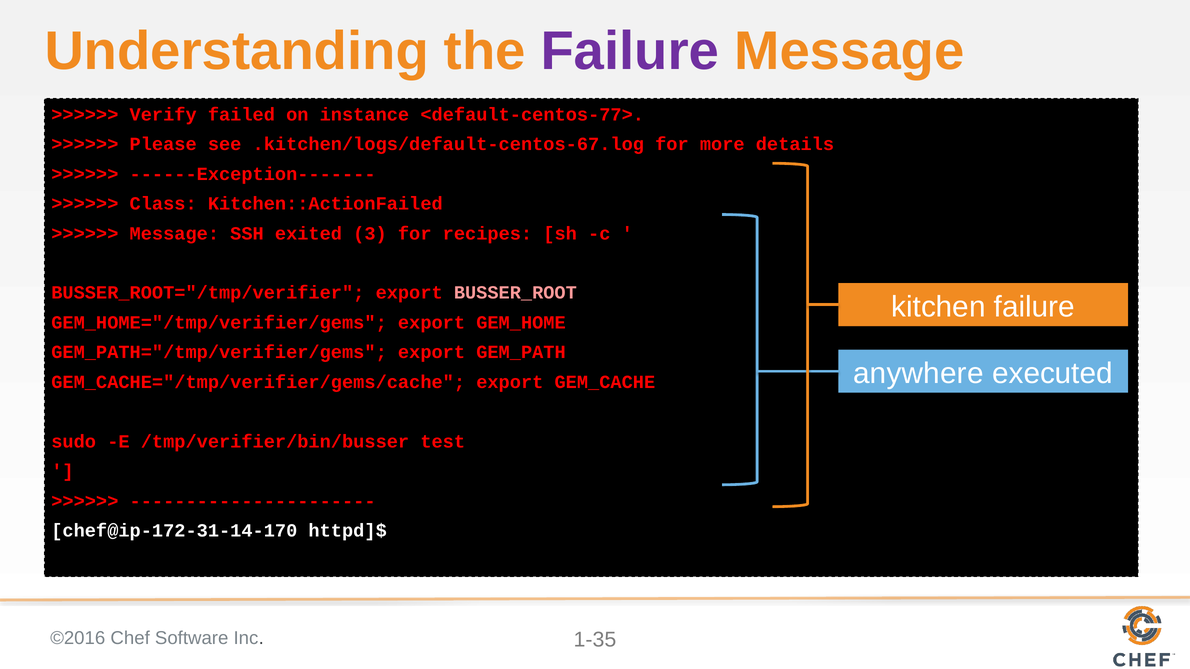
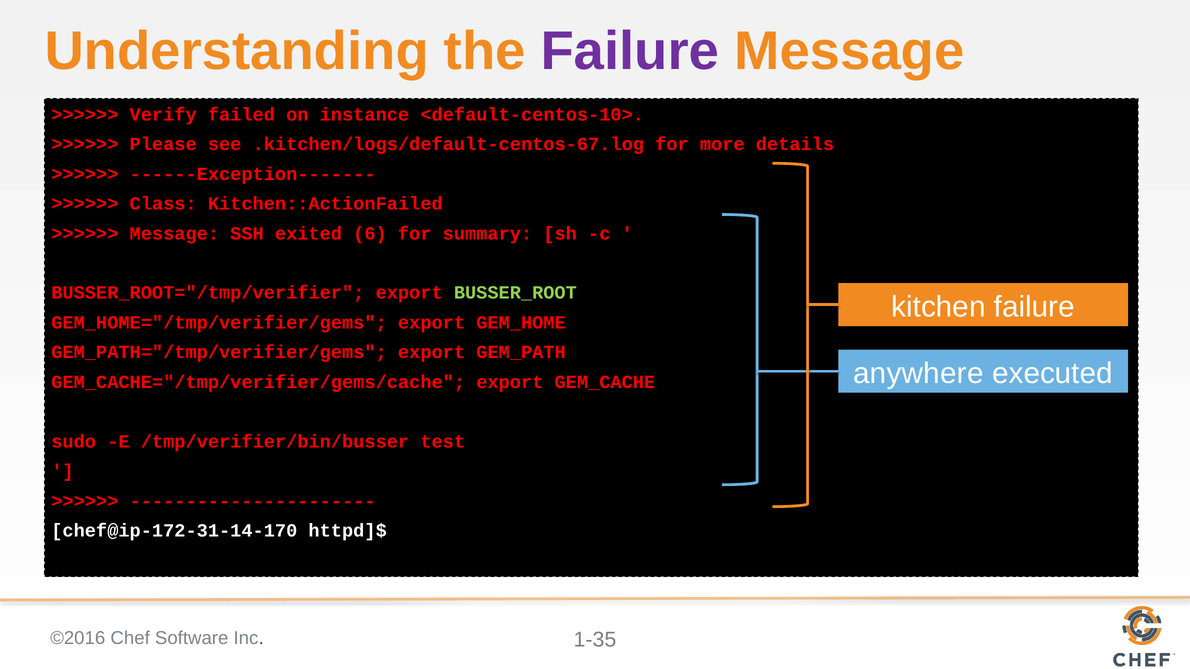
<default-centos-77>: <default-centos-77> -> <default-centos-10> (532, 115)
3: 3 -> 6 (370, 234)
recipes: recipes -> summary (487, 234)
BUSSER_ROOT colour: pink -> light green (515, 293)
